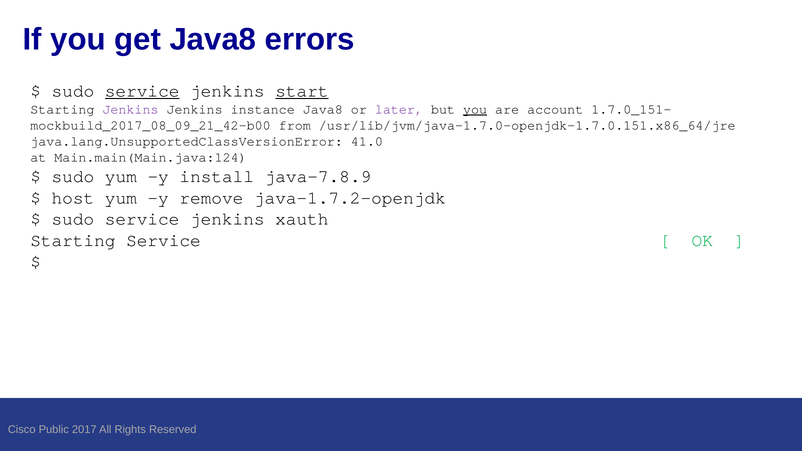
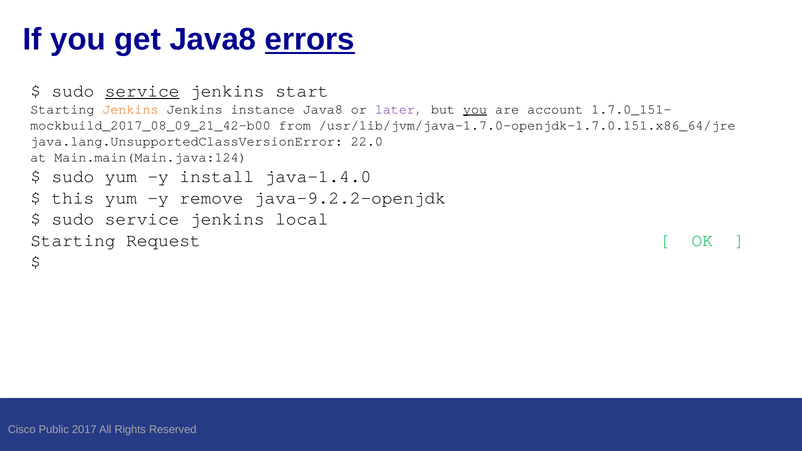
errors underline: none -> present (310, 39)
start underline: present -> none (302, 91)
Jenkins colour: purple -> orange (130, 109)
41.0: 41.0 -> 22.0 (367, 141)
java-7.8.9: java-7.8.9 -> java-1.4.0 (318, 176)
host: host -> this (73, 198)
java-1.7.2-openjdk: java-1.7.2-openjdk -> java-9.2.2-openjdk (350, 198)
xauth: xauth -> local (302, 219)
Starting Service: Service -> Request (163, 241)
